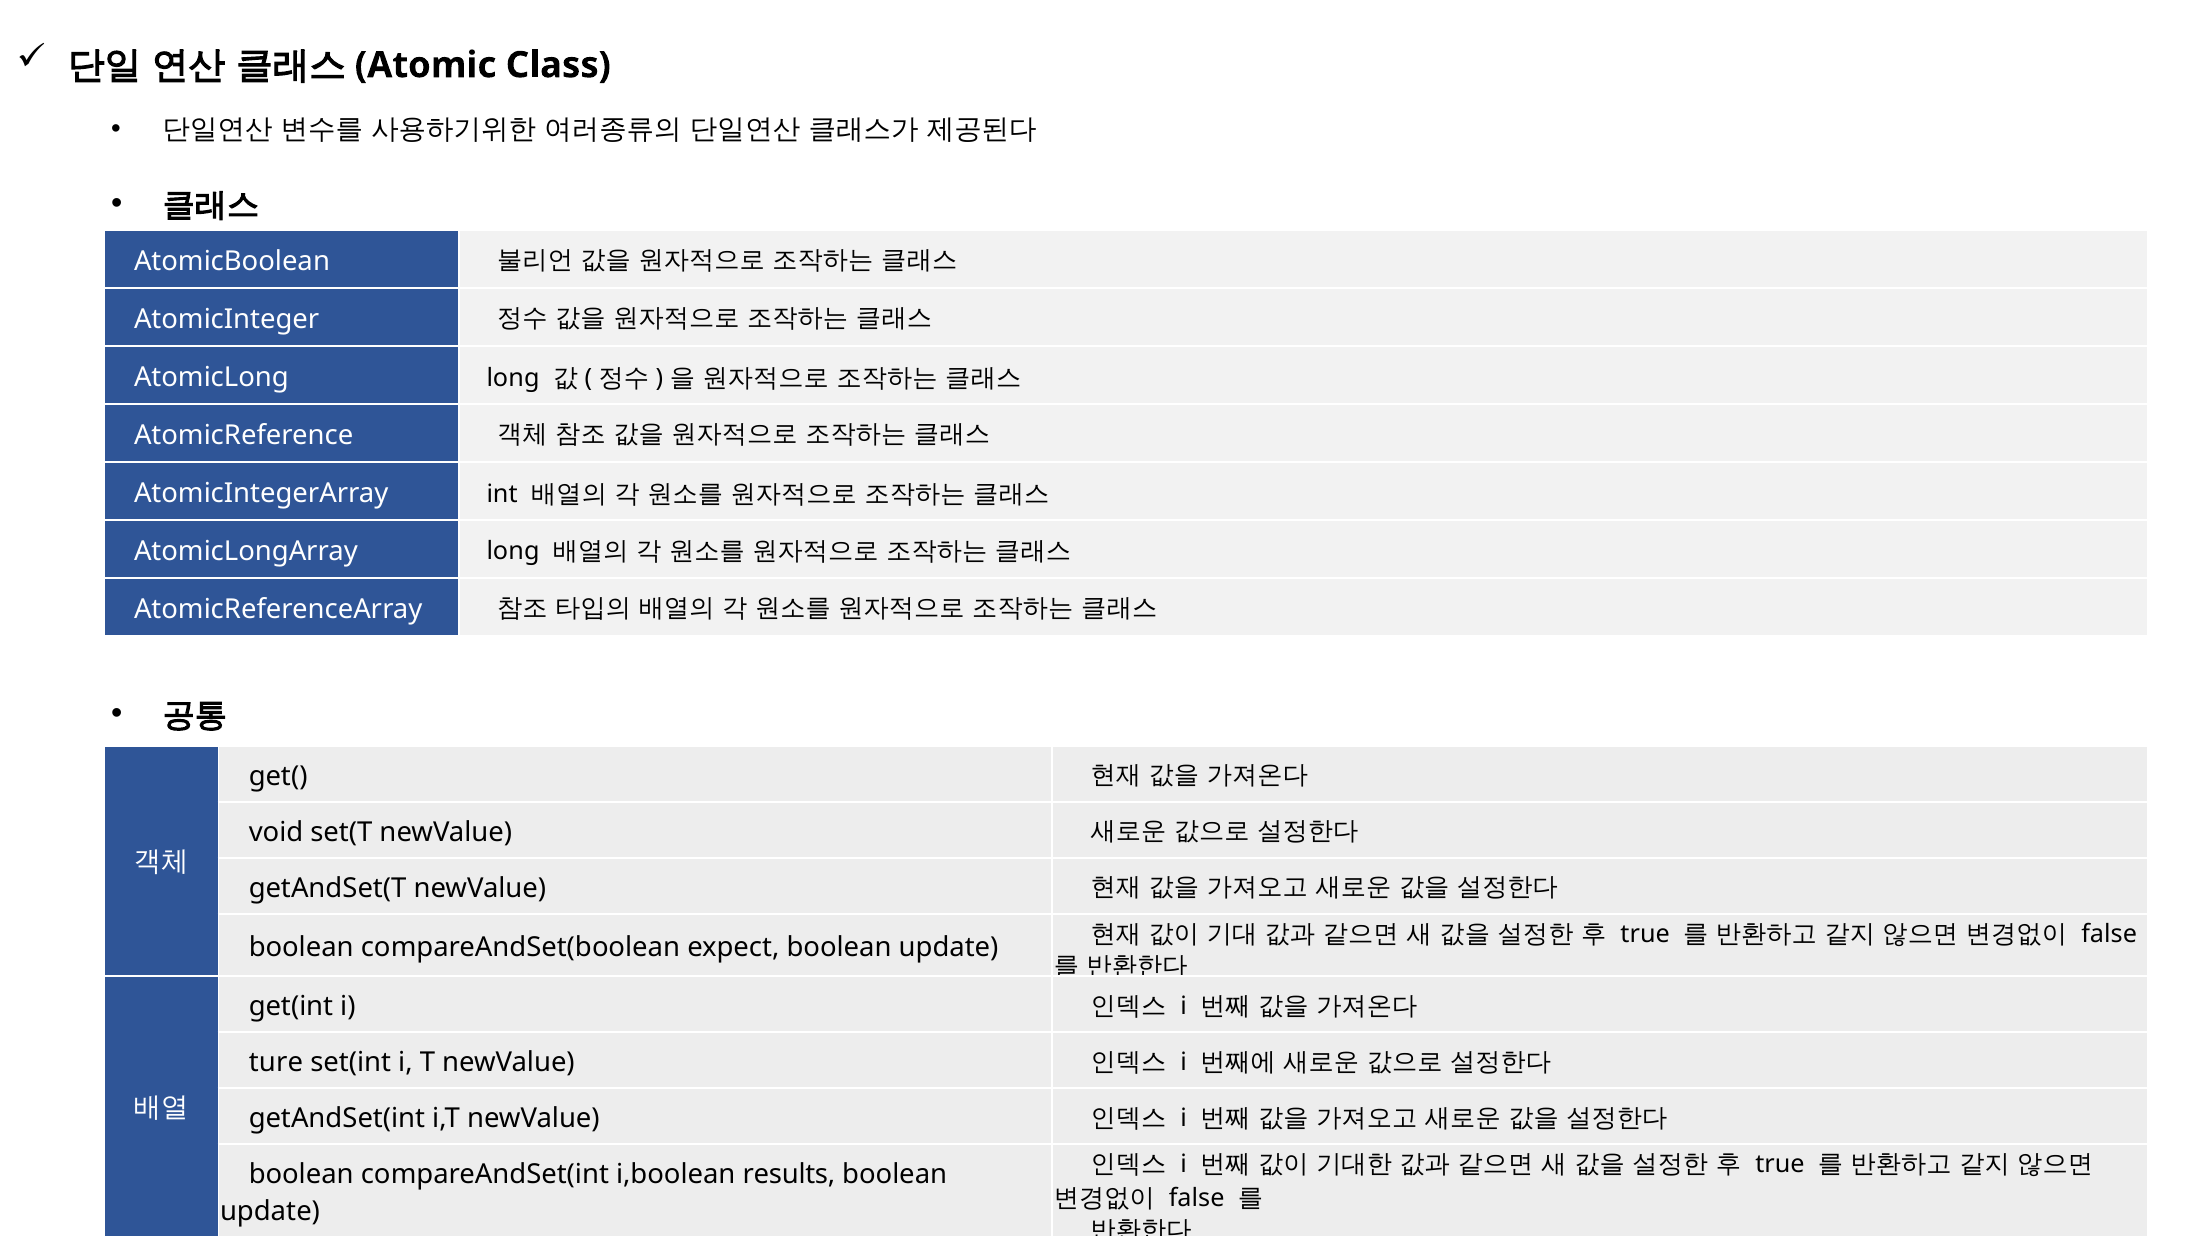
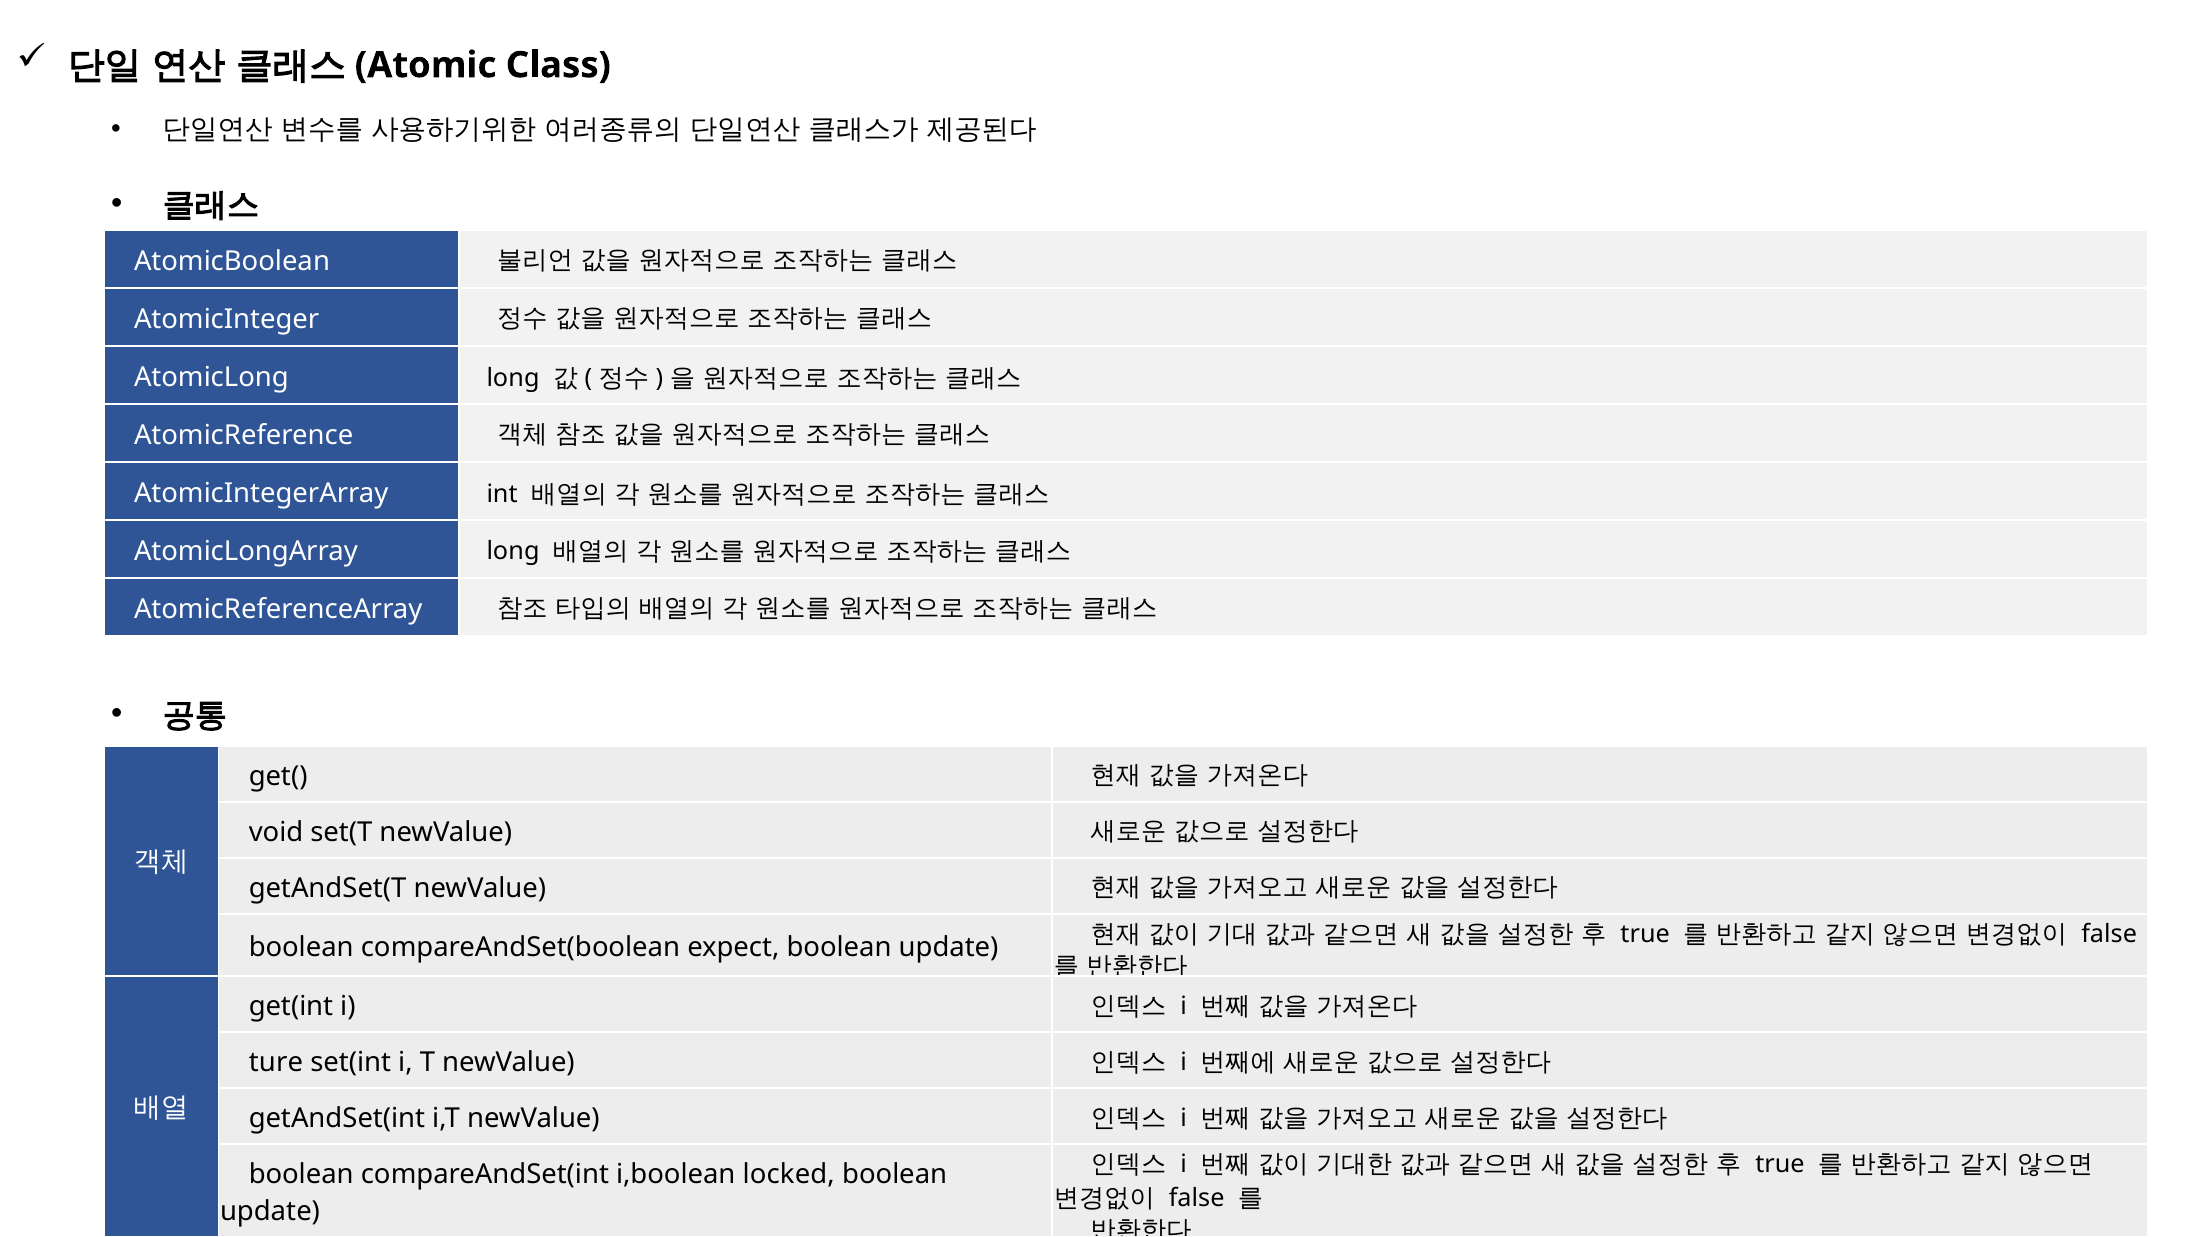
results: results -> locked (789, 1175)
